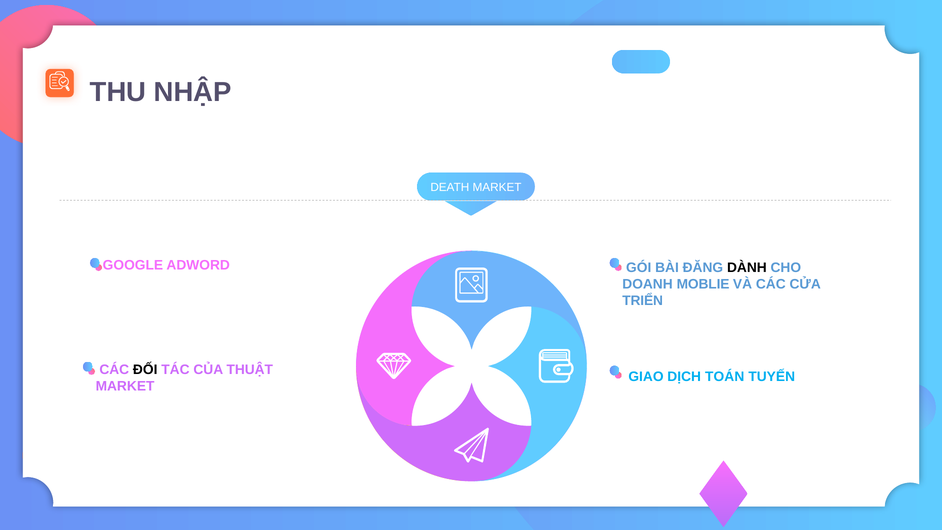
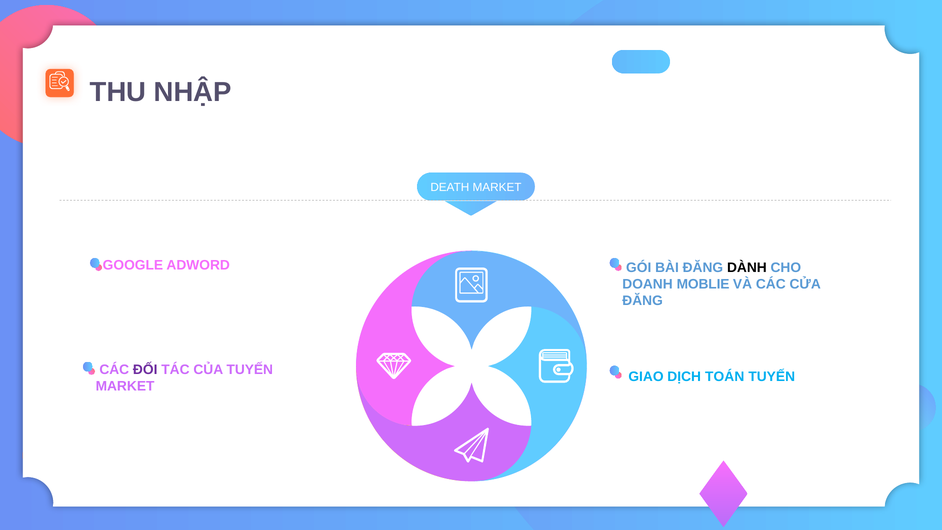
TRIỂN: TRIỂN -> ĐĂNG (643, 300)
ĐỐI colour: black -> purple (145, 369)
CỦA THUẬT: THUẬT -> TUYẾN (250, 369)
